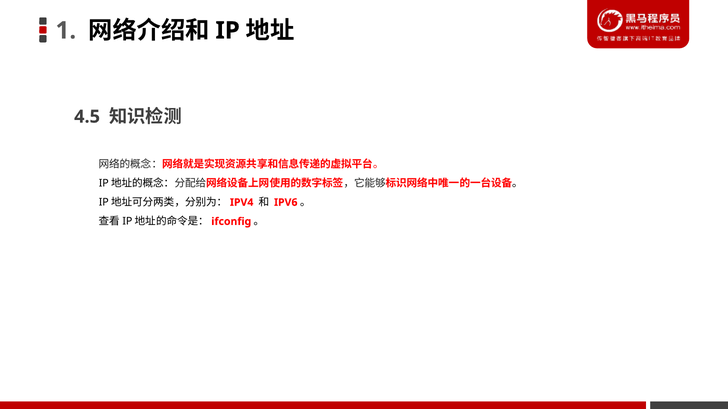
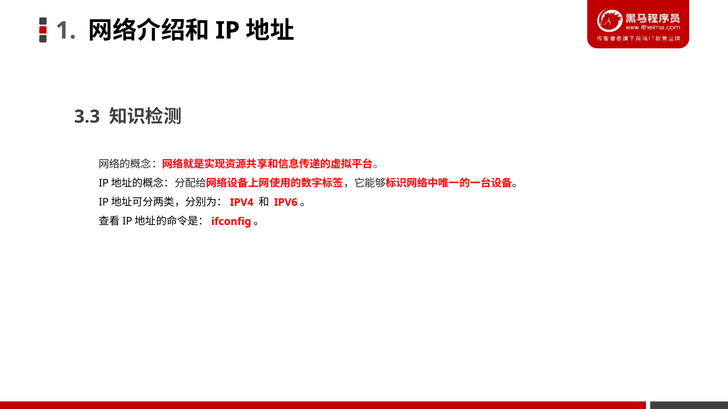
4.5: 4.5 -> 3.3 (87, 117)
